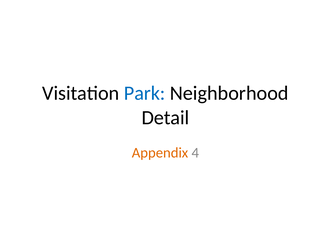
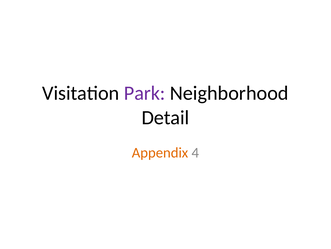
Park colour: blue -> purple (145, 93)
